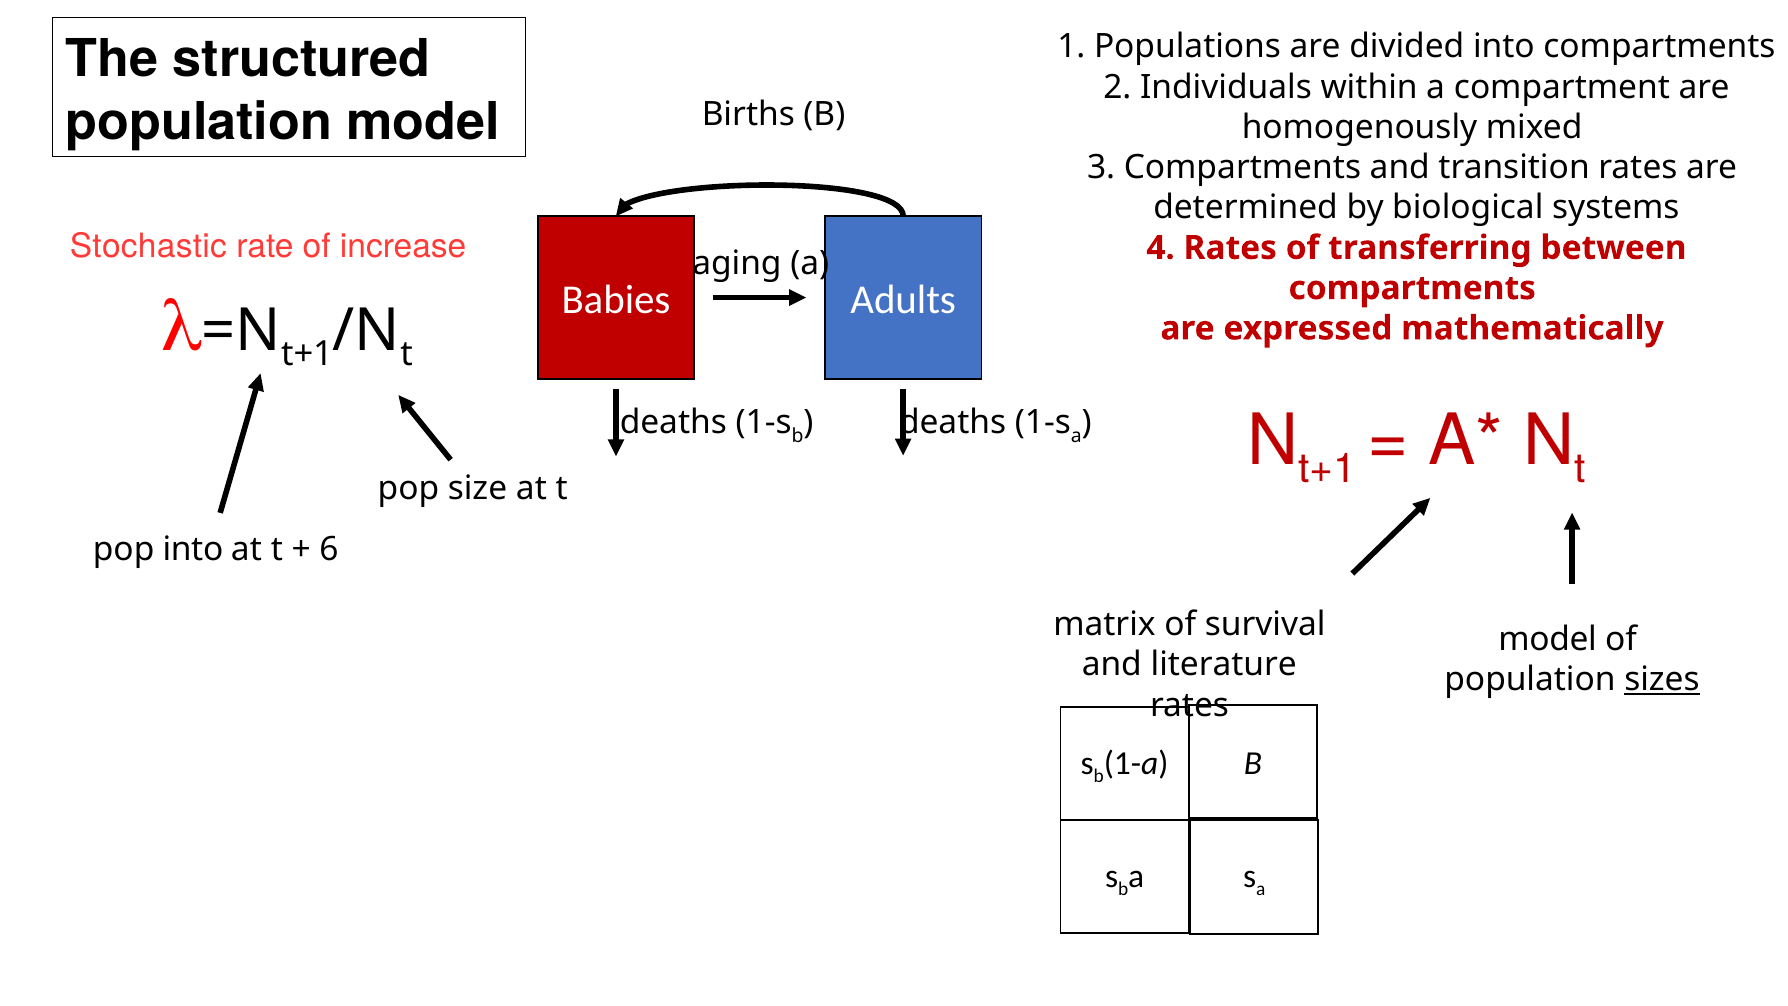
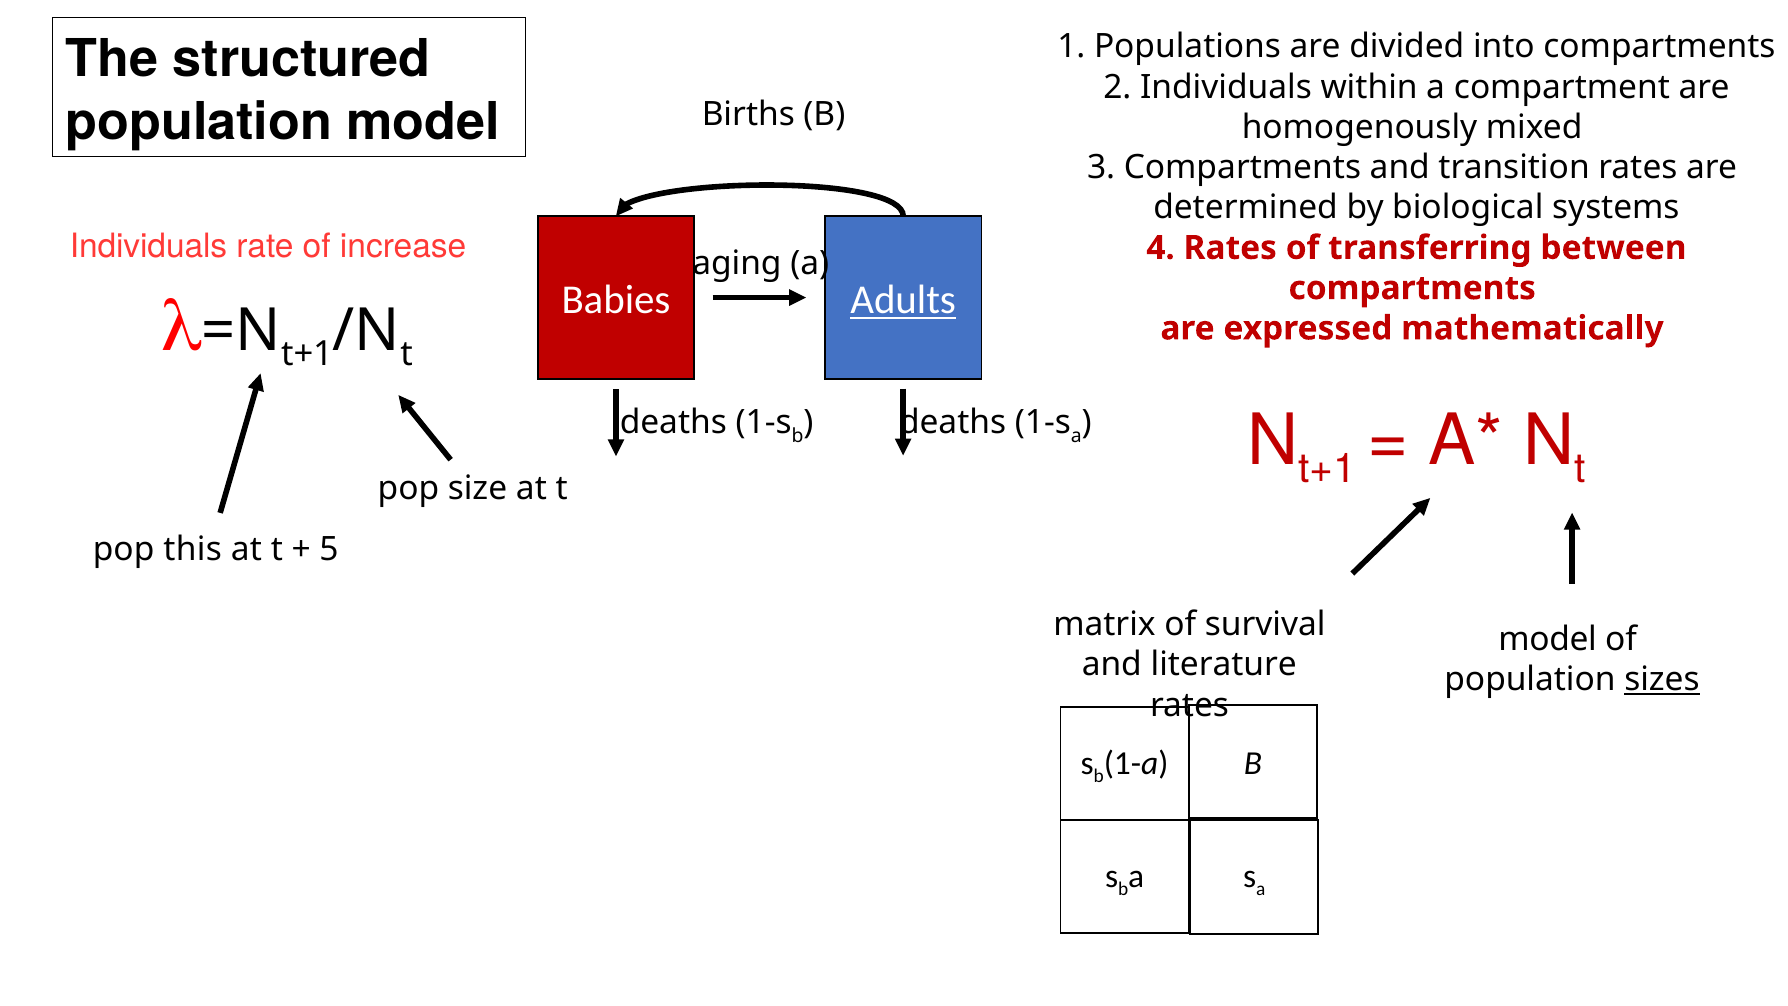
Stochastic: Stochastic -> Individuals (149, 246)
Adults underline: none -> present (903, 300)
pop into: into -> this (193, 550)
6: 6 -> 5 (329, 550)
